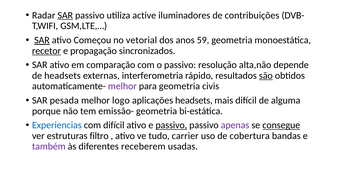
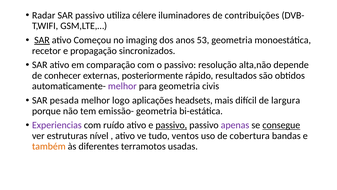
SAR underline: present -> none (65, 15)
active: active -> célere (144, 15)
vetorial: vetorial -> imaging (142, 40)
59: 59 -> 53 (203, 40)
recetor underline: present -> none (46, 51)
de headsets: headsets -> conhecer (63, 75)
interferometria: interferometria -> posteriormente (152, 75)
são underline: present -> none (266, 75)
alguma: alguma -> largura (286, 100)
Experiencias colour: blue -> purple (57, 125)
com difícil: difícil -> ruído (114, 125)
filtro: filtro -> nível (99, 136)
carrier: carrier -> ventos (185, 136)
também colour: purple -> orange (49, 146)
receberem: receberem -> terramotos (143, 146)
